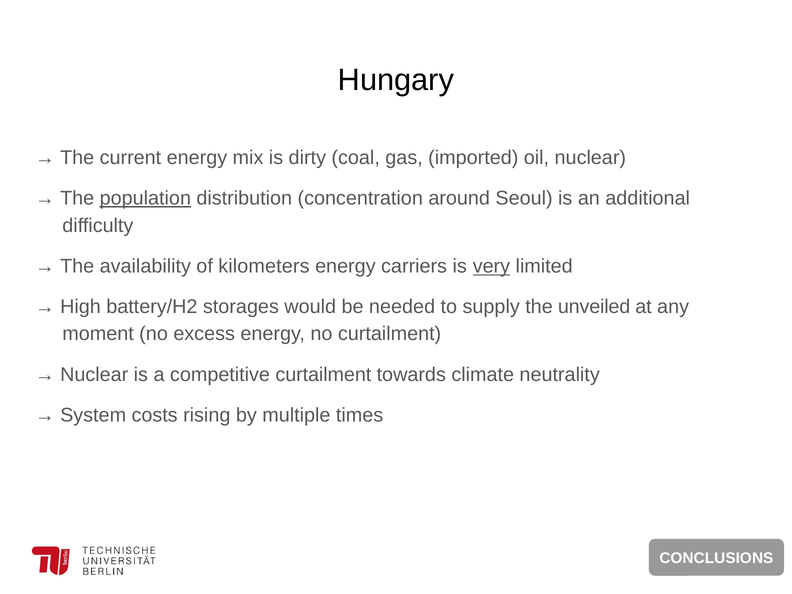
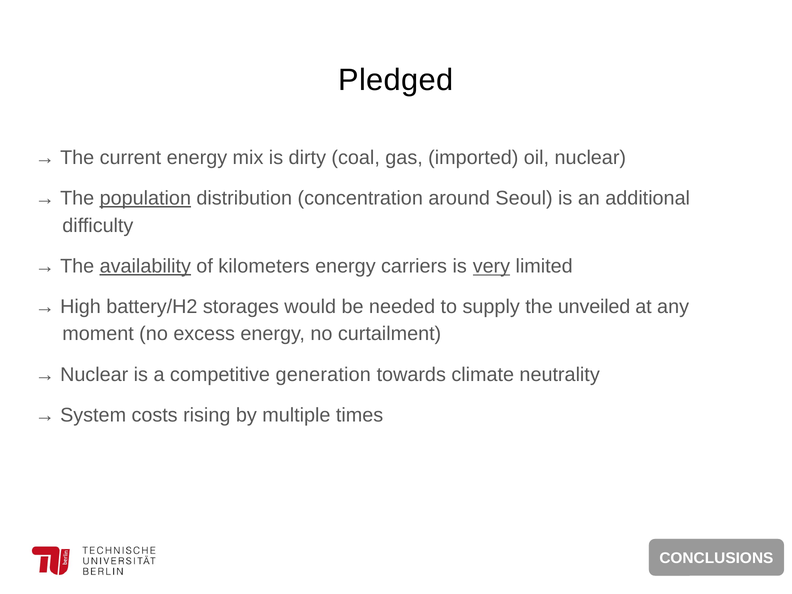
Hungary: Hungary -> Pledged (396, 80)
availability underline: none -> present (145, 266)
competitive curtailment: curtailment -> generation (323, 374)
